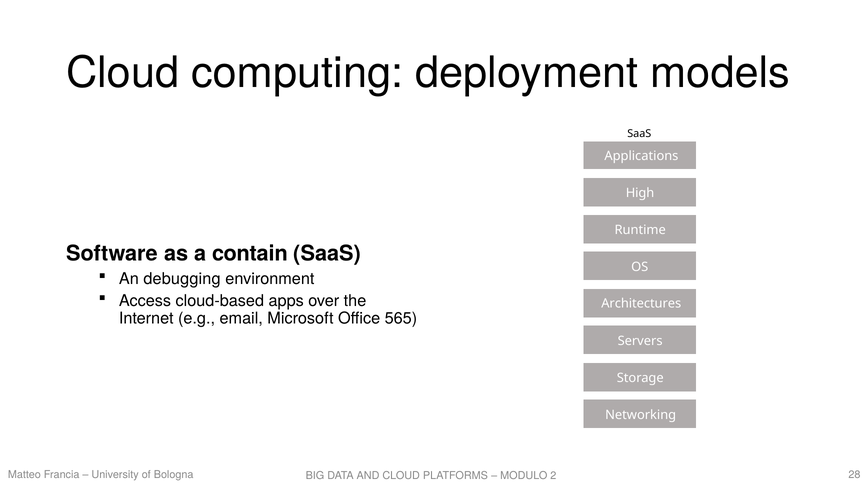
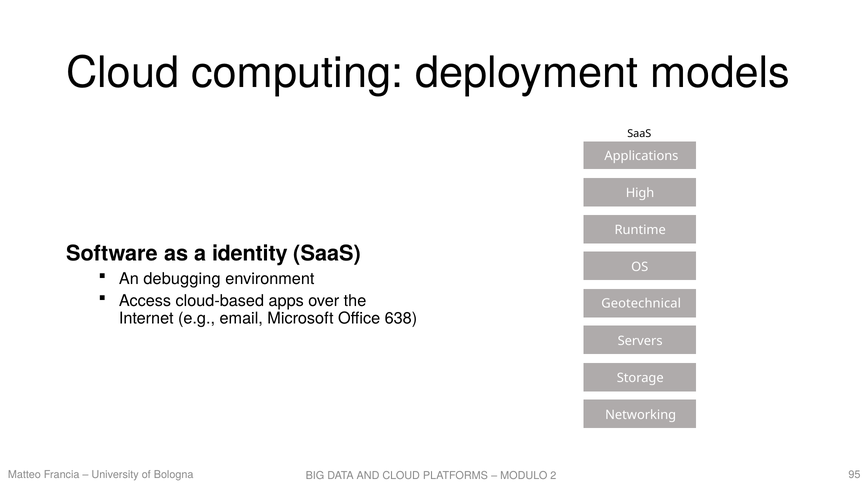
contain: contain -> identity (250, 254)
Architectures: Architectures -> Geotechnical (641, 303)
565: 565 -> 638 (401, 318)
28: 28 -> 95 (854, 474)
